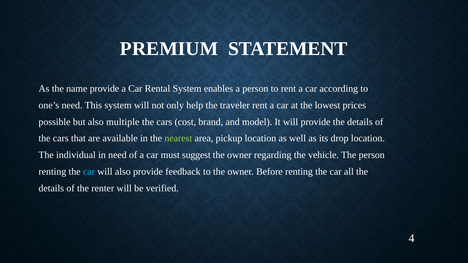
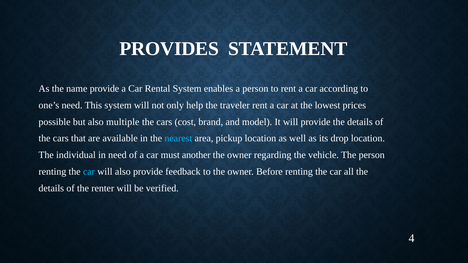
PREMIUM: PREMIUM -> PROVIDES (169, 49)
nearest colour: light green -> light blue (178, 139)
suggest: suggest -> another (196, 155)
